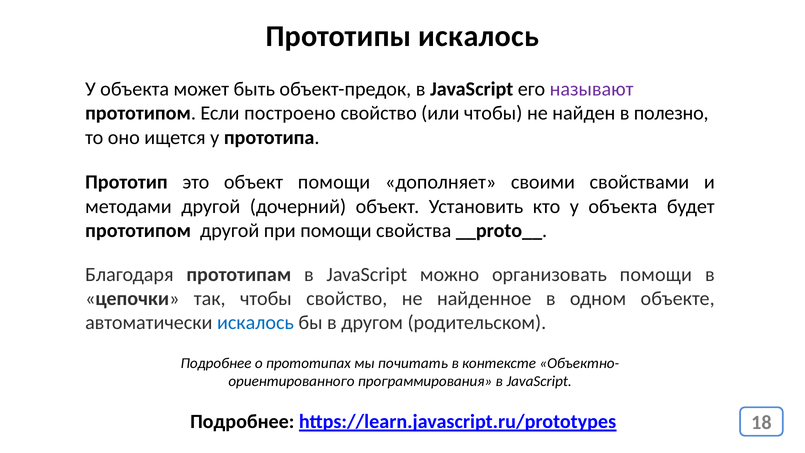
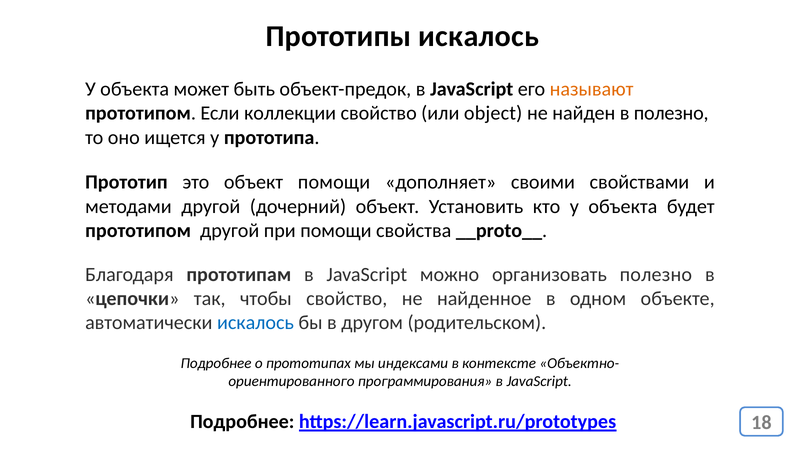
называют colour: purple -> orange (592, 89)
построено: построено -> коллекции (290, 113)
или чтобы: чтобы -> object (493, 113)
организовать помощи: помощи -> полезно (656, 274)
почитать: почитать -> индексами (413, 363)
